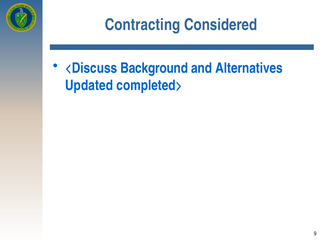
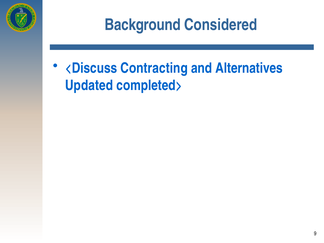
Contracting: Contracting -> Background (143, 25)
Background: Background -> Contracting (154, 68)
